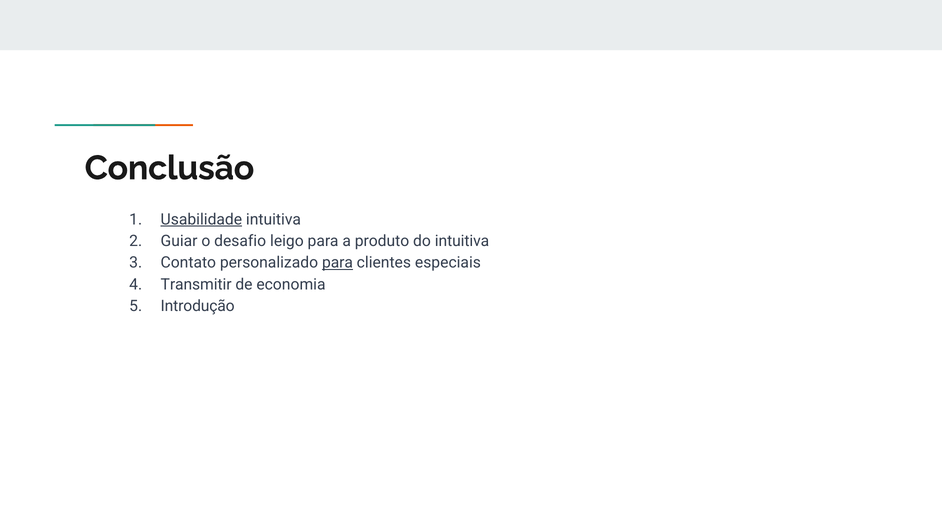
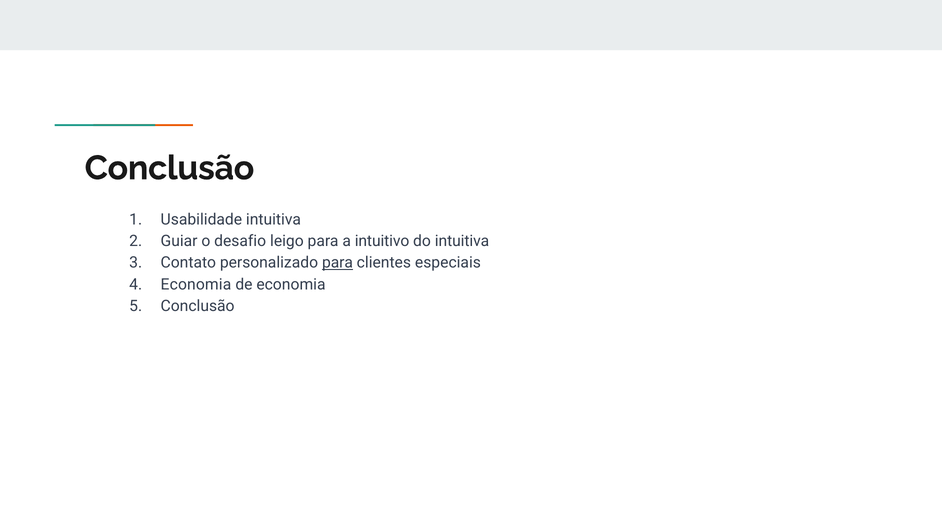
Usabilidade underline: present -> none (201, 219)
produto: produto -> intuitivo (382, 241)
Transmitir: Transmitir -> Economia (196, 284)
Introdução: Introdução -> Conclusão (198, 306)
